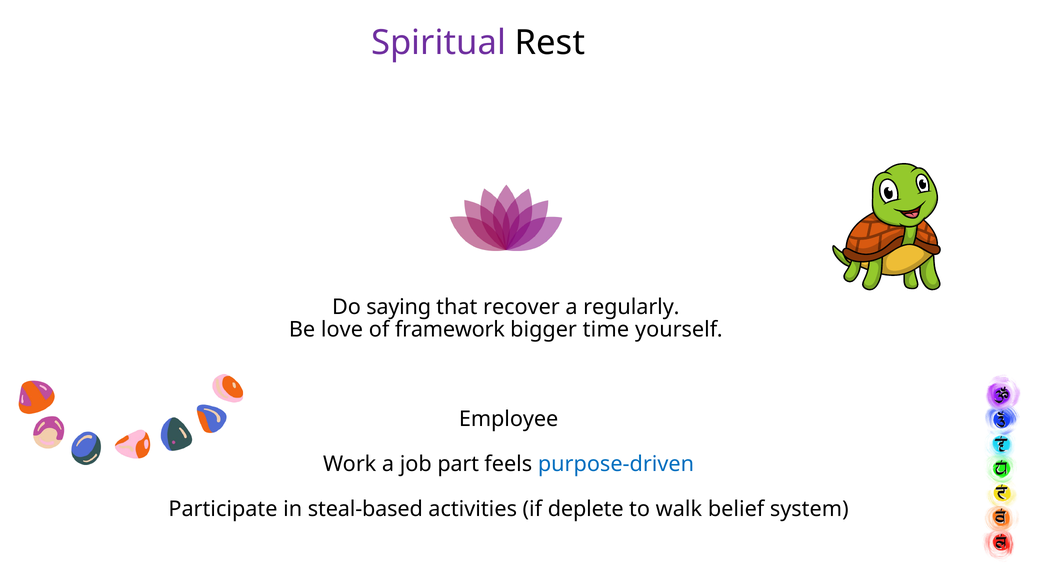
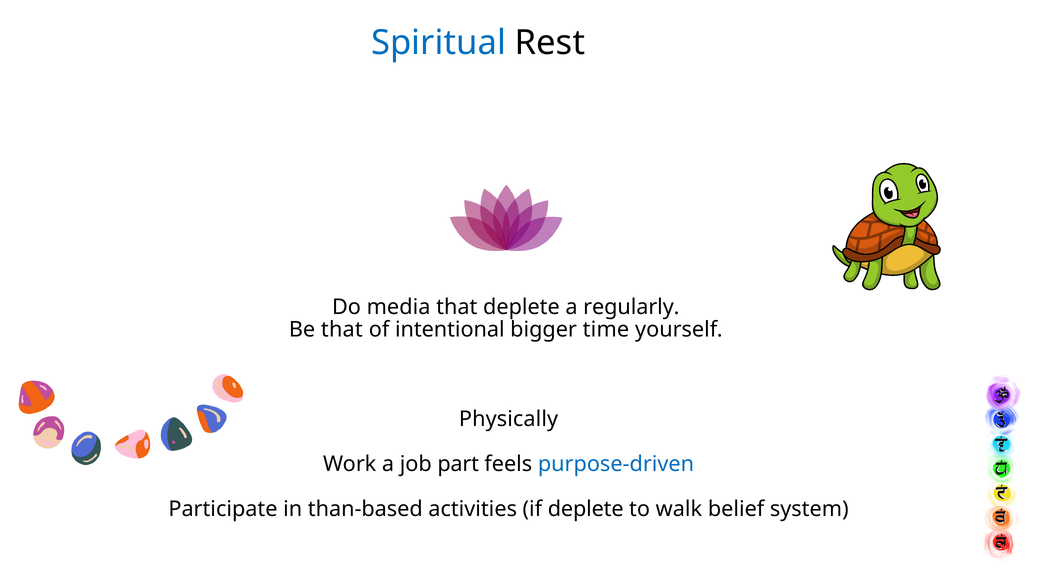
Spiritual colour: purple -> blue (439, 43)
saying: saying -> media (399, 307)
that recover: recover -> deplete (521, 307)
Be love: love -> that (342, 329)
framework: framework -> intentional (450, 329)
Employee: Employee -> Physically (509, 419)
steal-based: steal-based -> than-based (365, 508)
